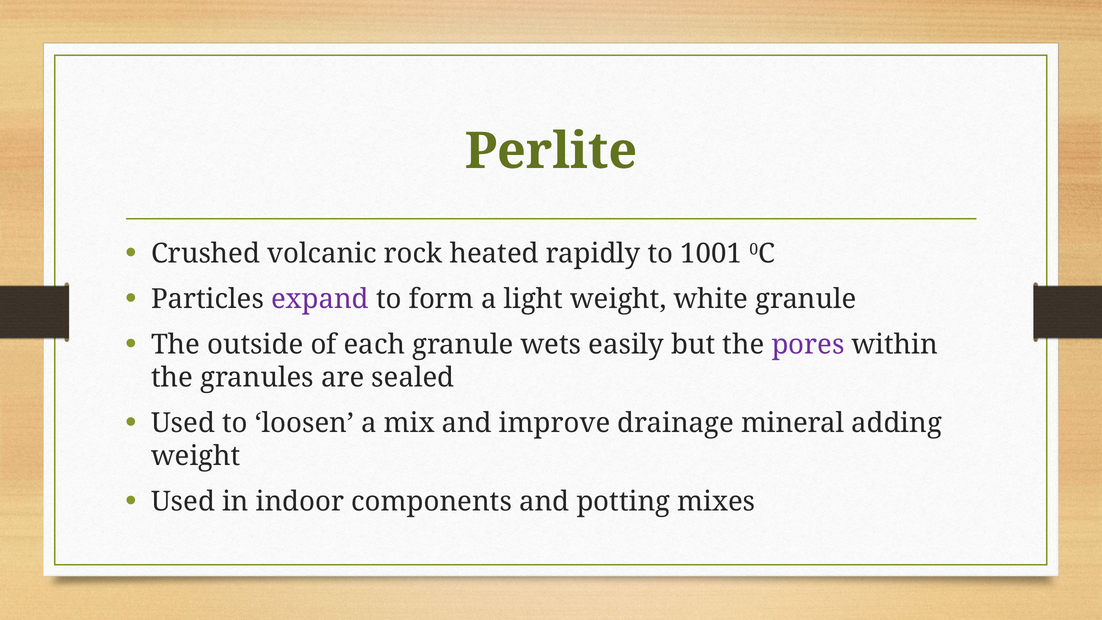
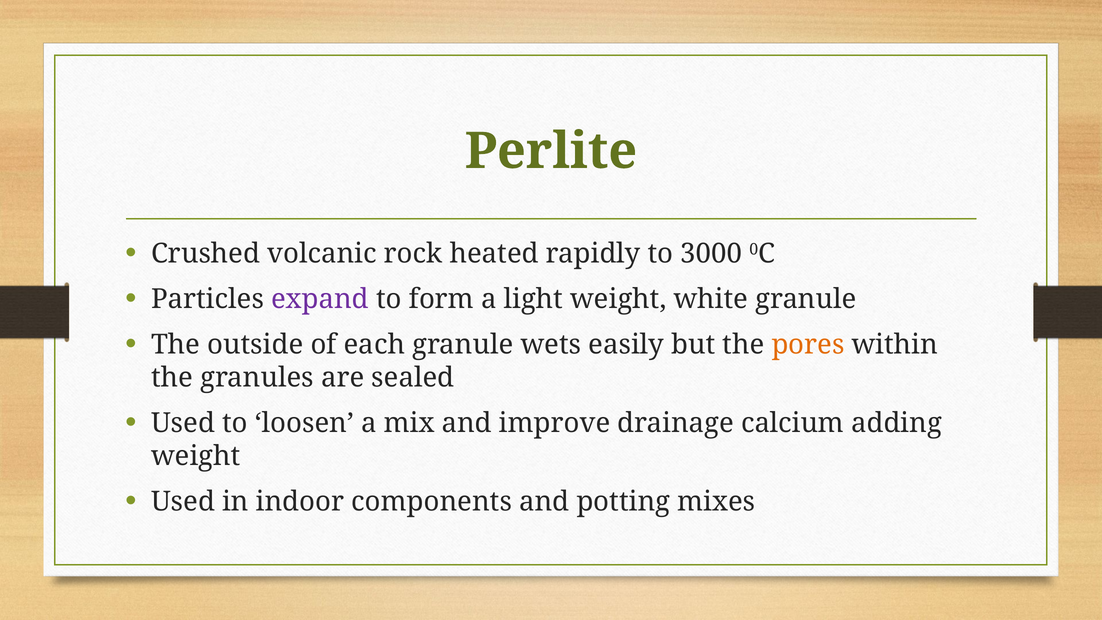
1001: 1001 -> 3000 (711, 254)
pores colour: purple -> orange (808, 345)
mineral: mineral -> calcium (793, 423)
